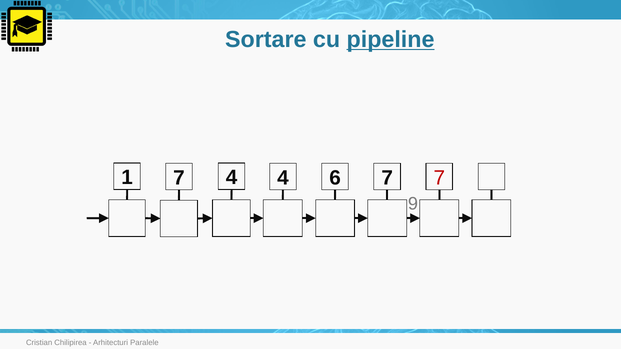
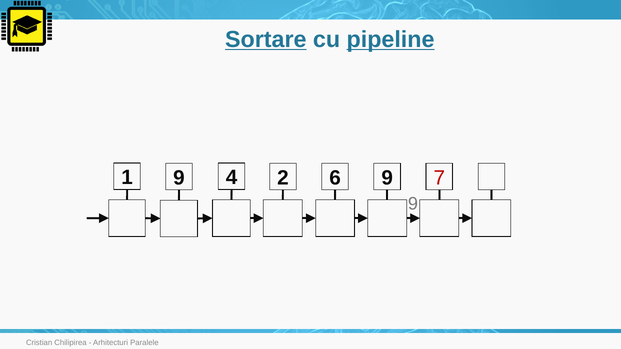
Sortare underline: none -> present (266, 40)
1 7: 7 -> 9 (179, 178)
4 4: 4 -> 2 (283, 178)
6 7: 7 -> 9 (387, 178)
